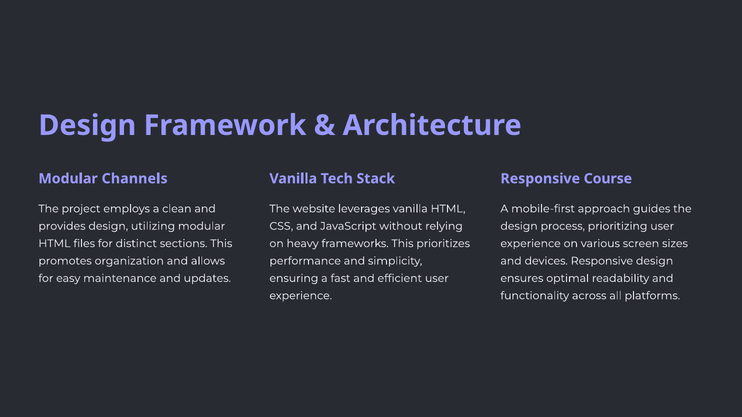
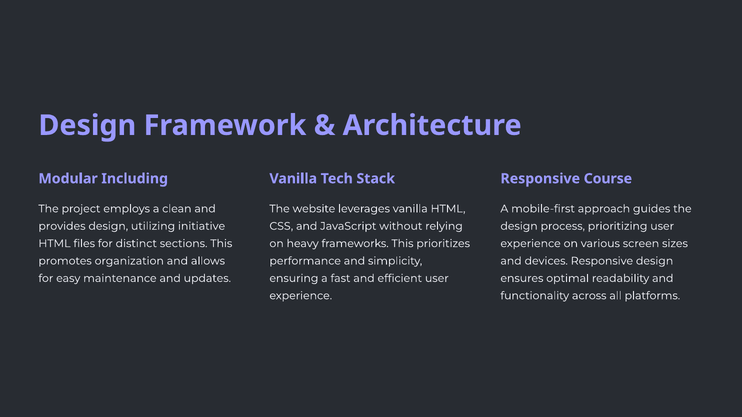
Channels: Channels -> Including (135, 179)
utilizing modular: modular -> initiative (202, 226)
